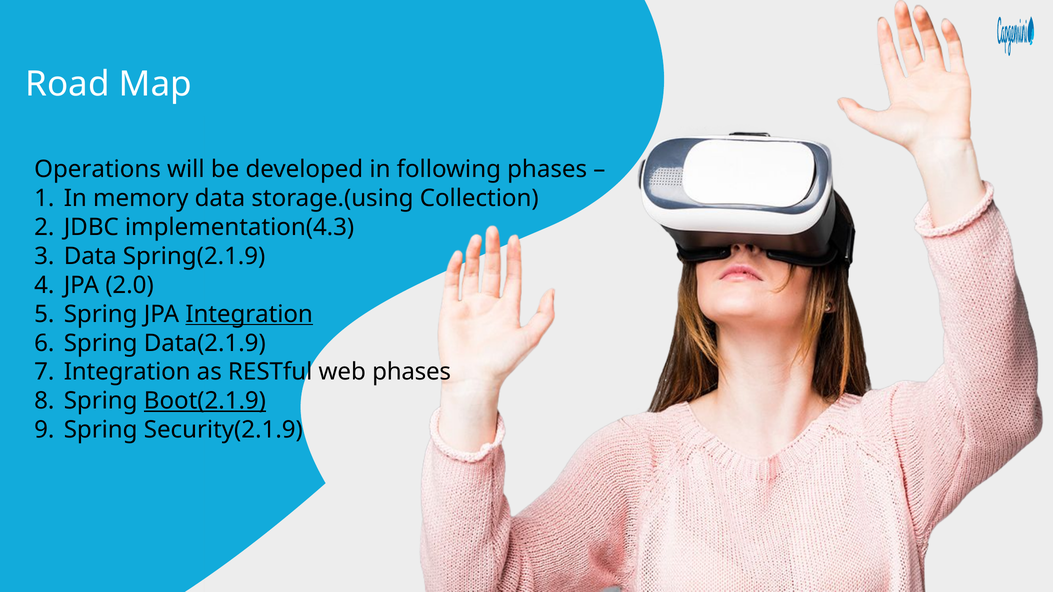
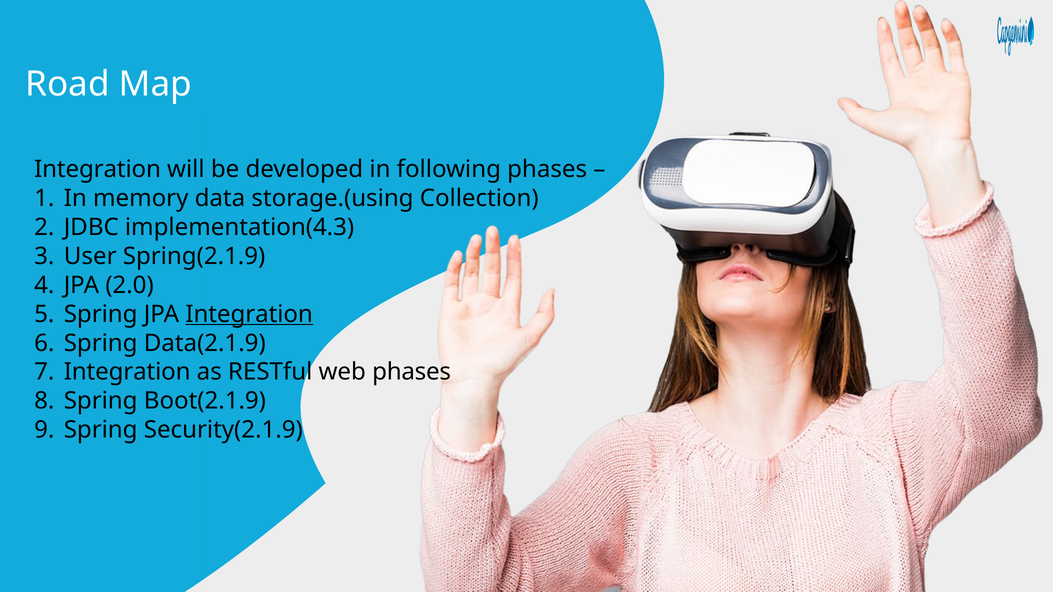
Operations: Operations -> Integration (98, 170)
Data: Data -> User (90, 256)
Boot(2.1.9 underline: present -> none (205, 401)
